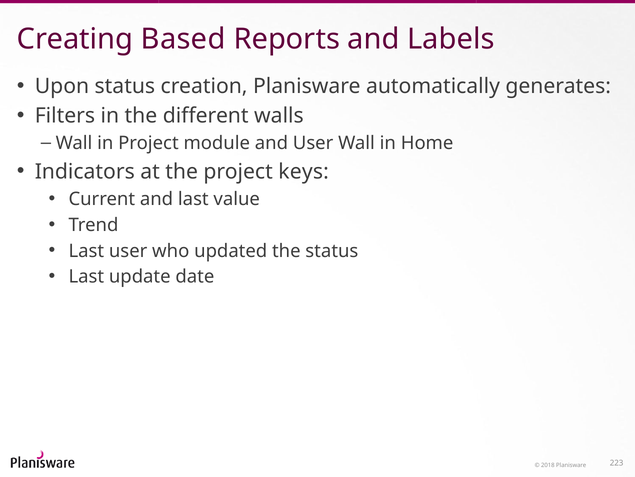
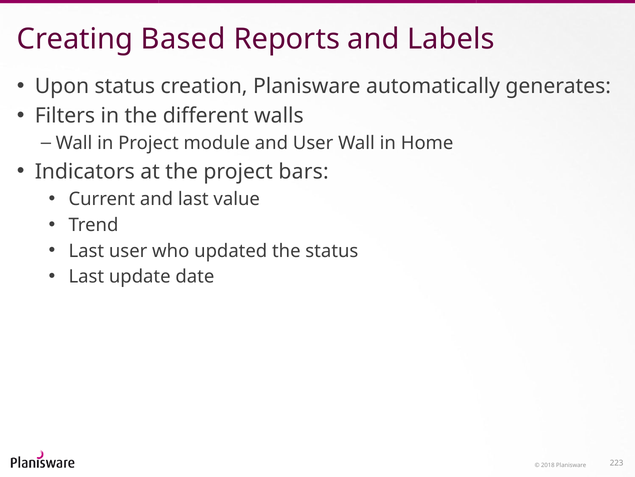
keys: keys -> bars (304, 171)
